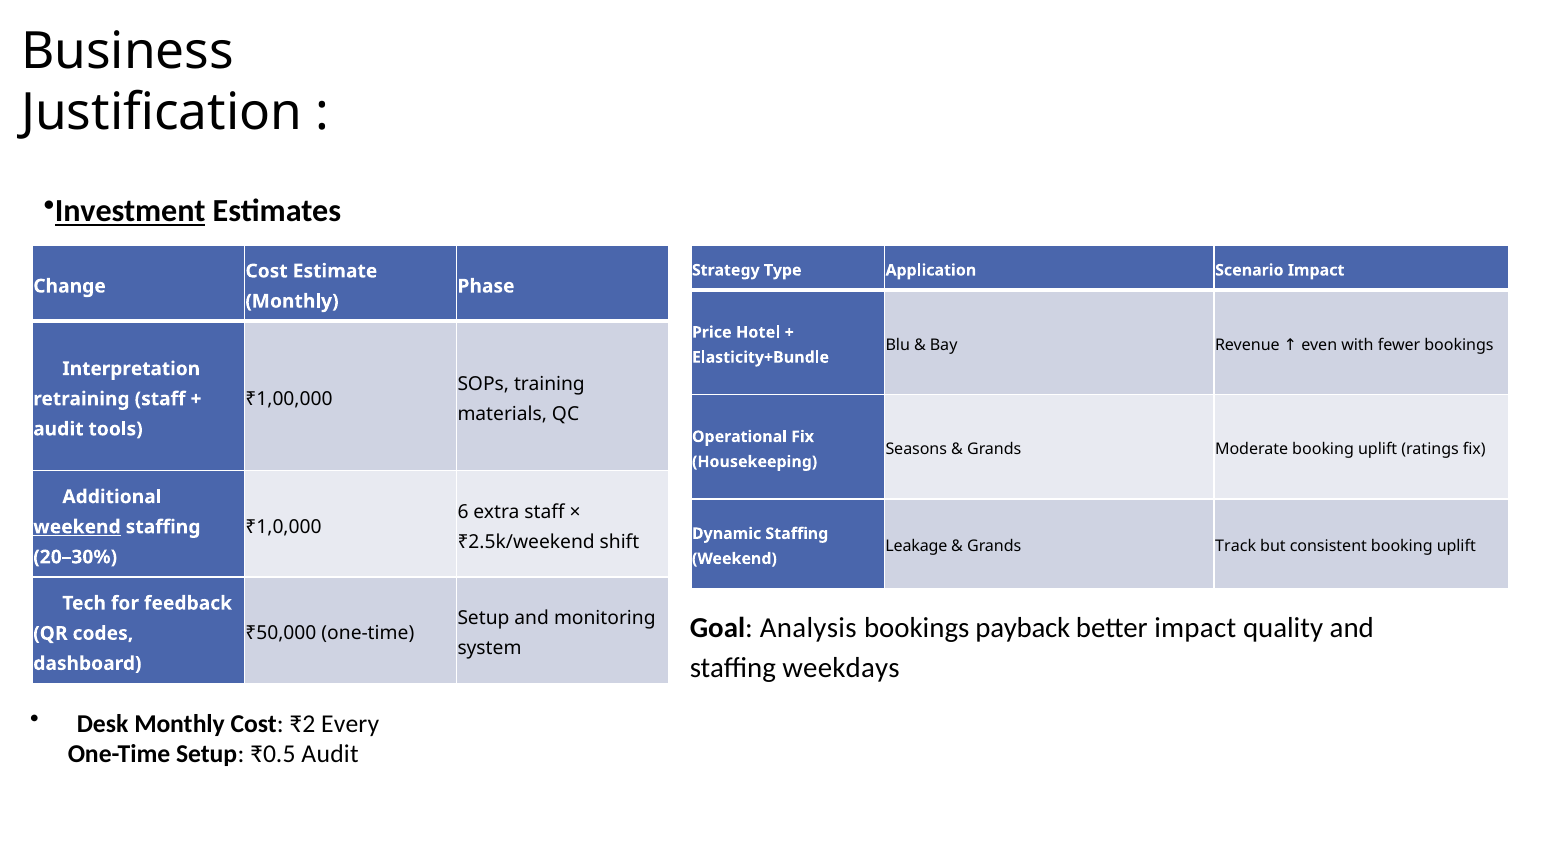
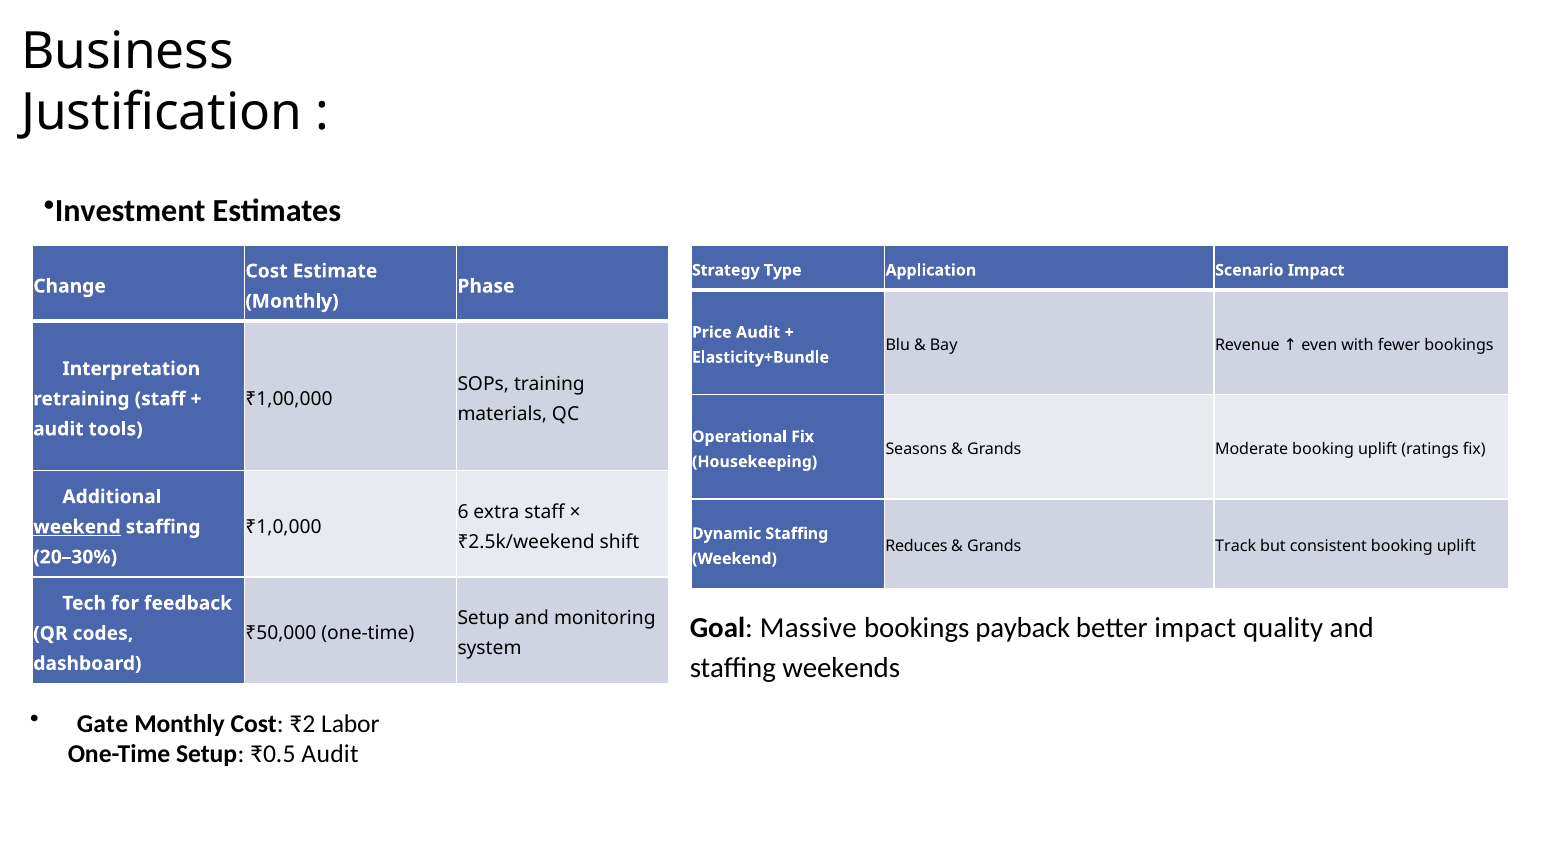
Investment underline: present -> none (130, 211)
Price Hotel: Hotel -> Audit (758, 332)
Leakage: Leakage -> Reduces (916, 546)
Analysis: Analysis -> Massive (808, 628)
weekdays: weekdays -> weekends (841, 668)
Desk: Desk -> Gate (103, 723)
Every: Every -> Labor (350, 723)
